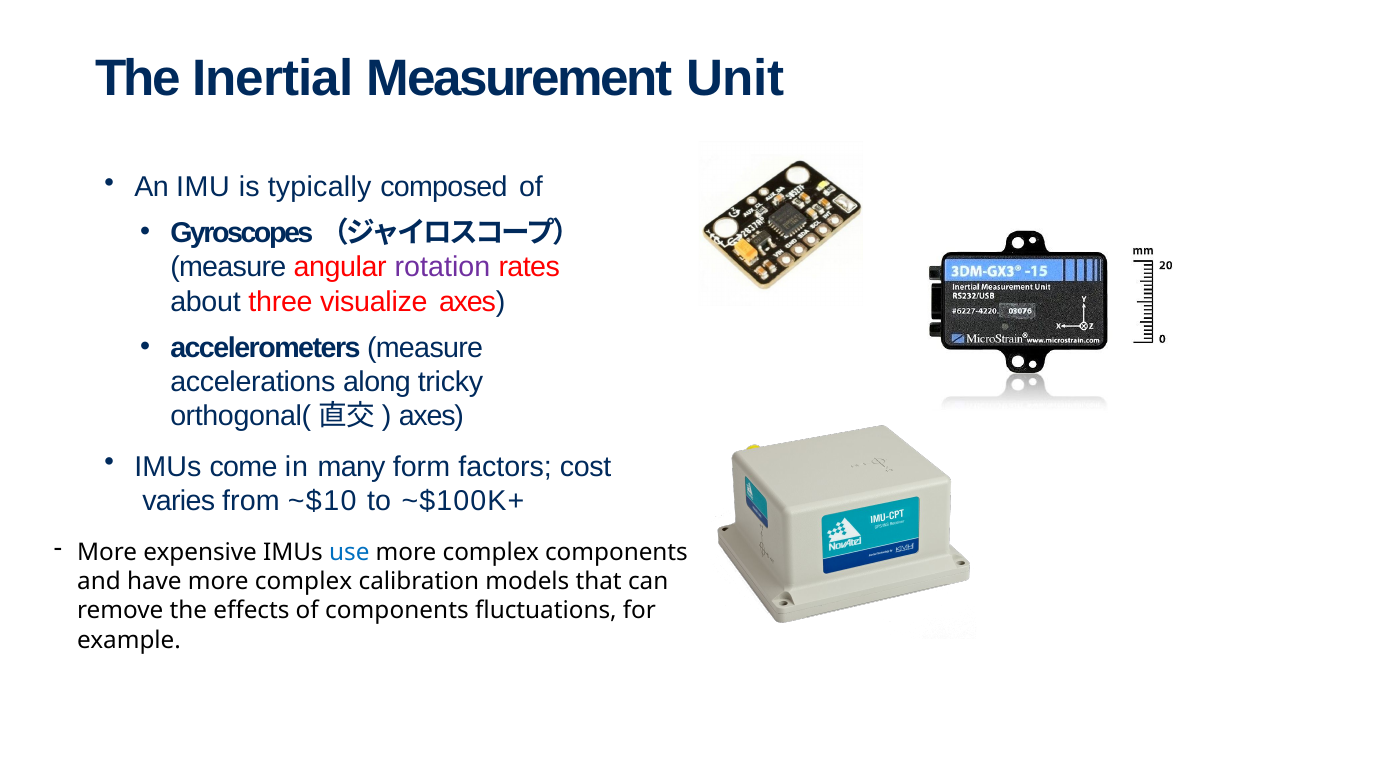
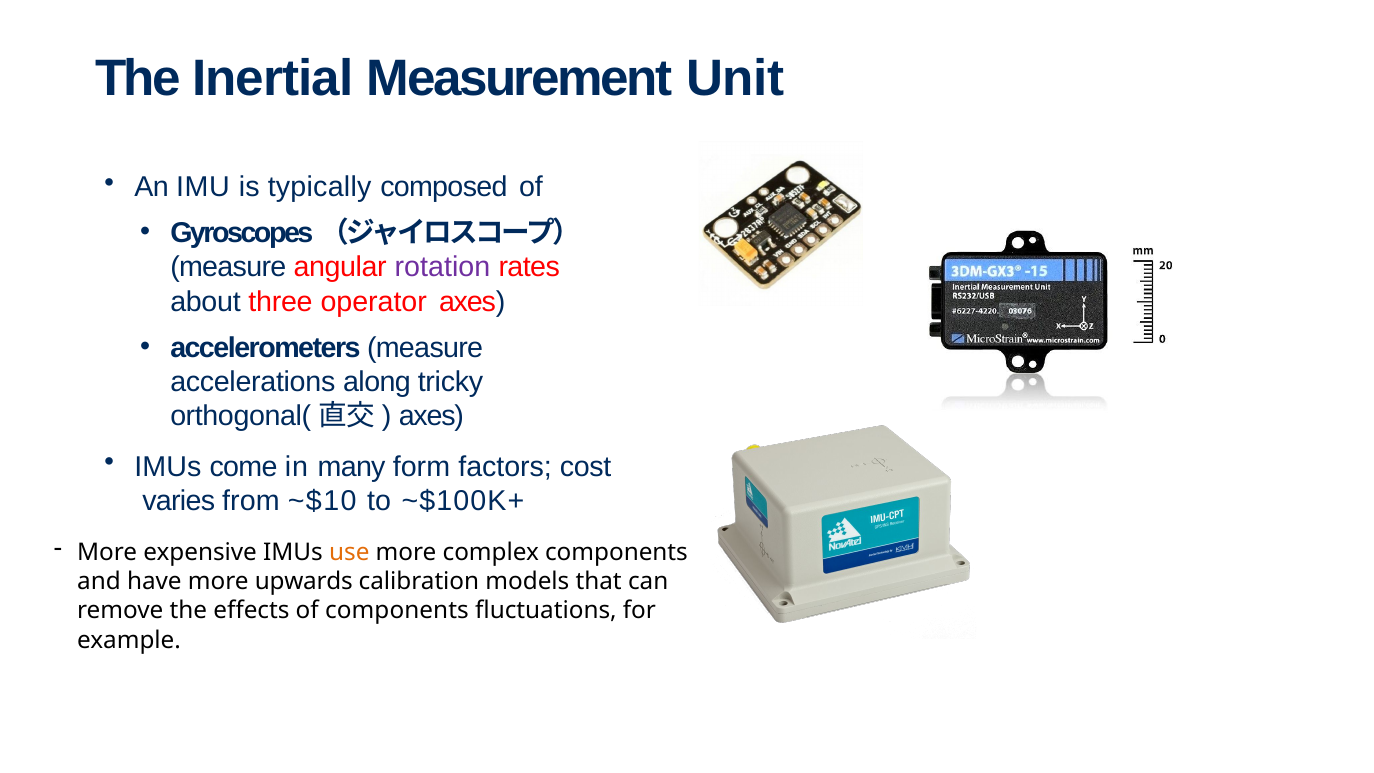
visualize: visualize -> operator (374, 302)
use colour: blue -> orange (349, 553)
have more complex: complex -> upwards (304, 582)
